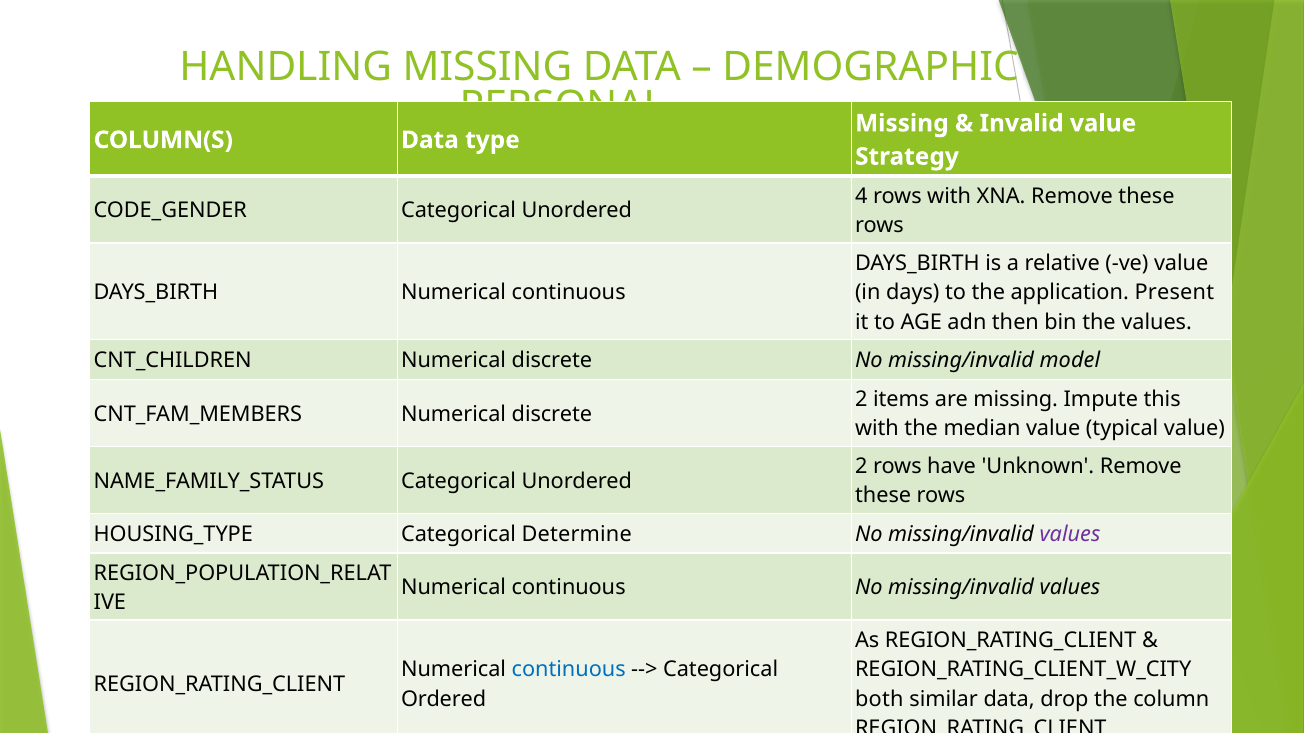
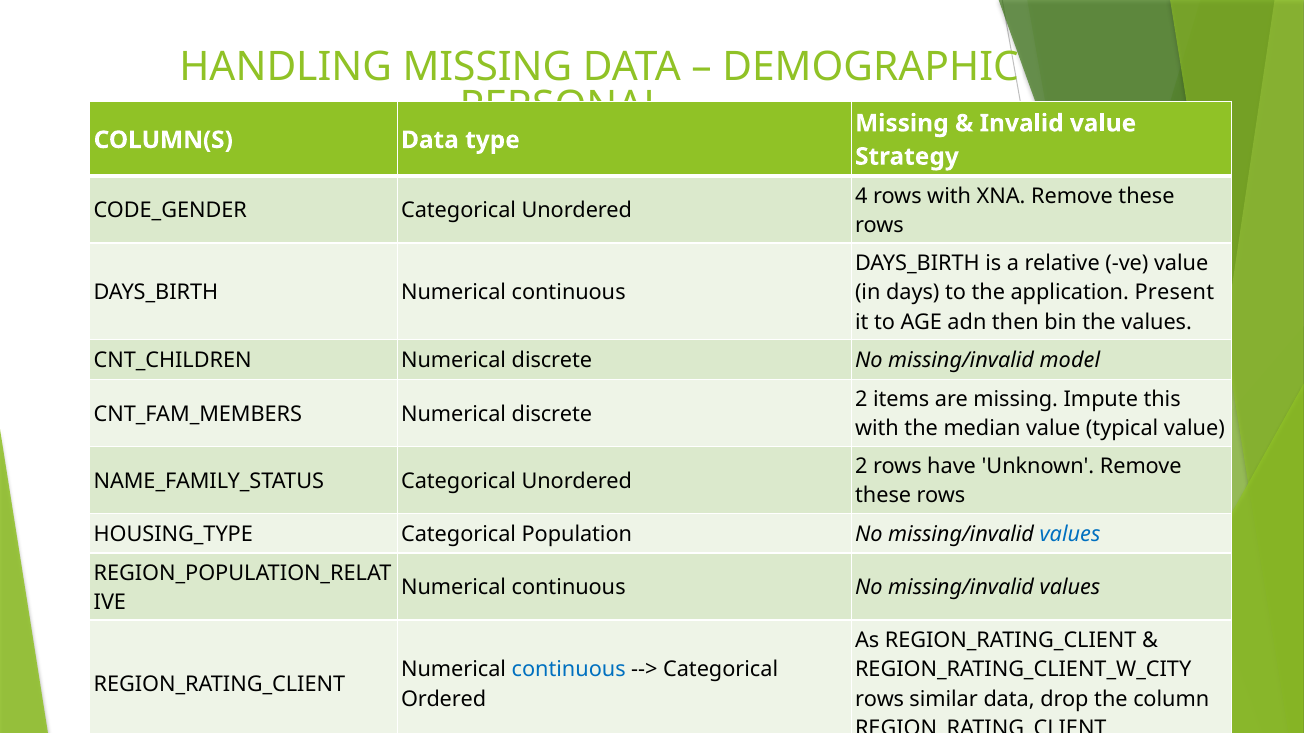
Determine: Determine -> Population (577, 535)
values colour: purple -> blue (1070, 535)
both: both -> rows (880, 699)
